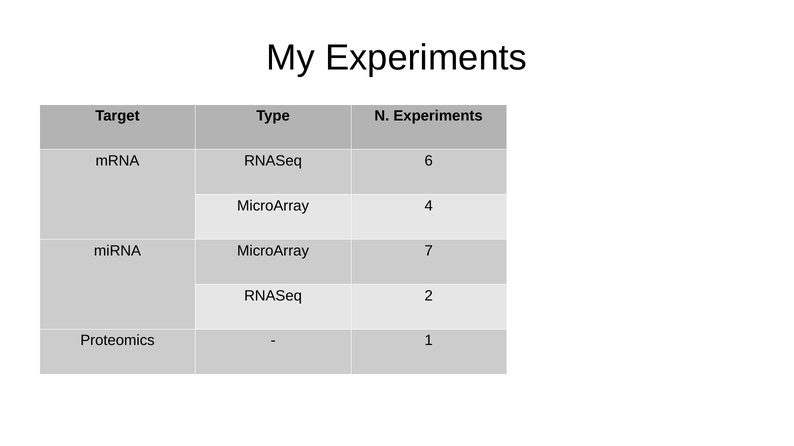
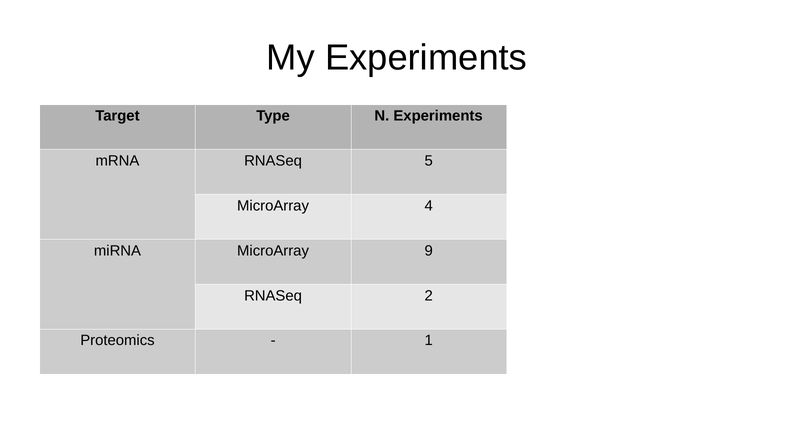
6: 6 -> 5 (429, 161)
7: 7 -> 9 (429, 251)
